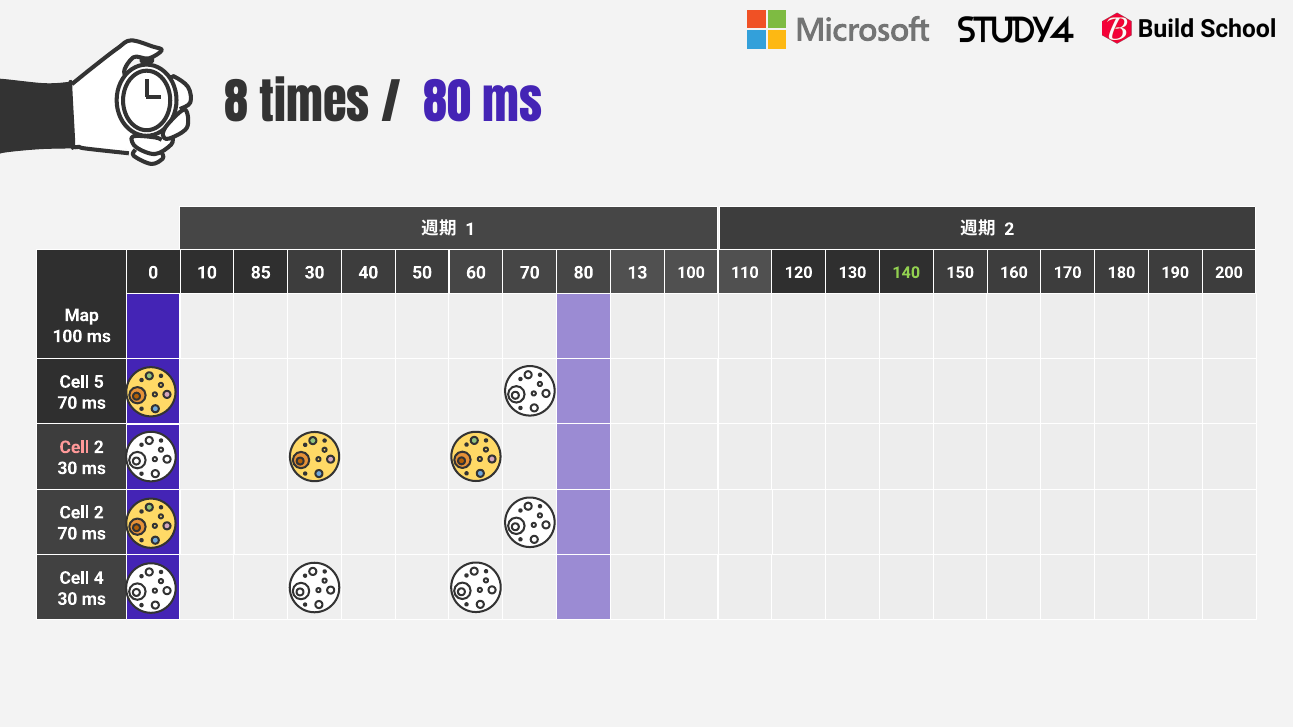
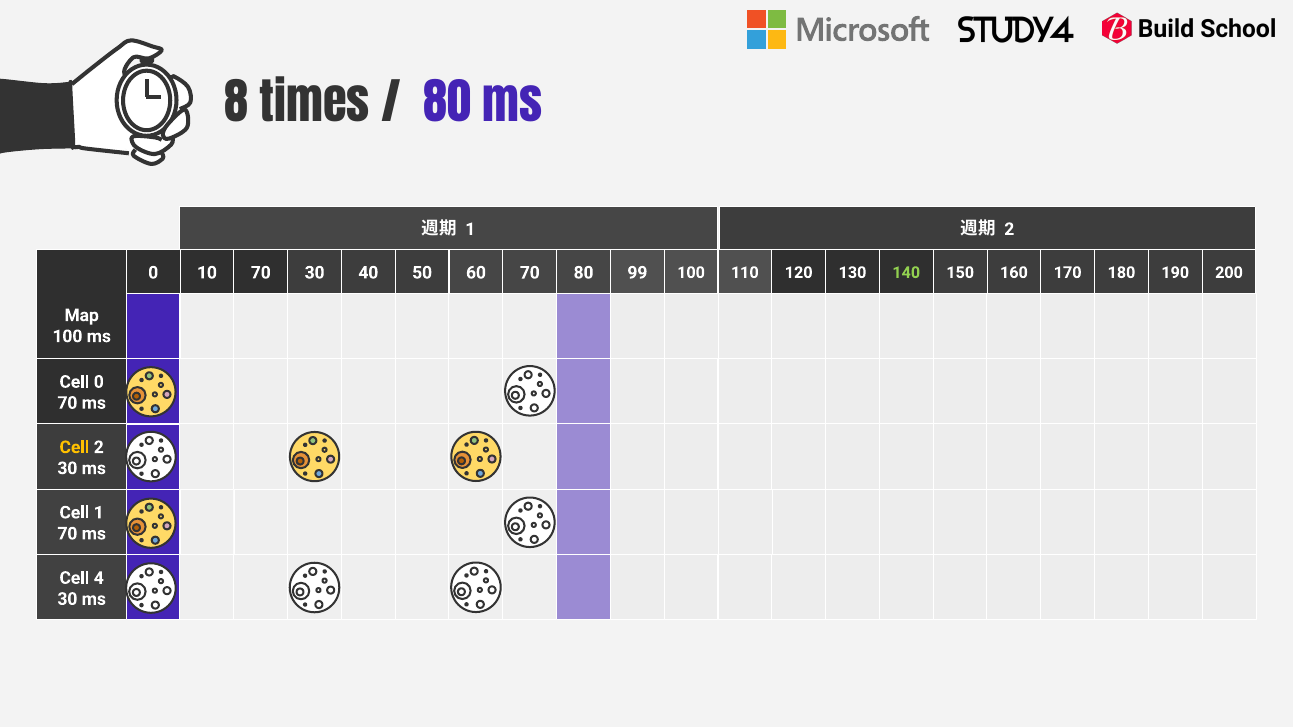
10 85: 85 -> 70 (261, 273)
13: 13 -> 99 (637, 273)
Cell 5: 5 -> 0 (99, 382)
Cell colour: pink -> yellow (75, 447)
2: 2 -> 1 (99, 513)
